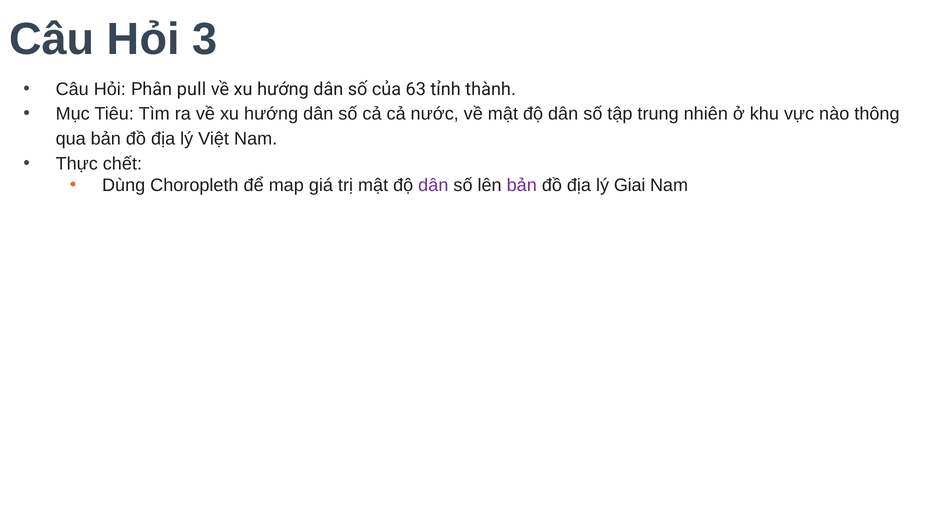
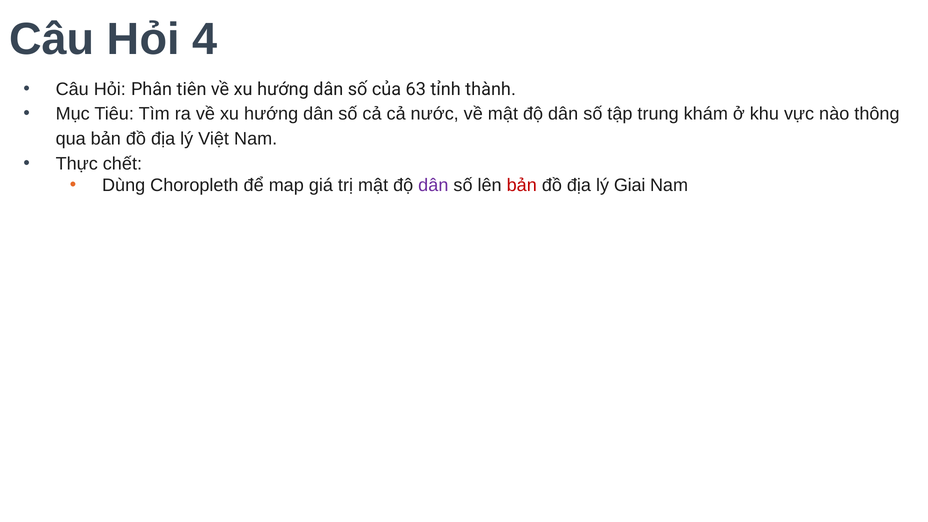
3: 3 -> 4 (205, 40)
pull: pull -> tiên (192, 89)
nhiên: nhiên -> khám (706, 114)
bản colour: purple -> red (522, 185)
